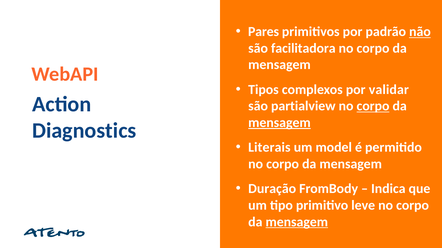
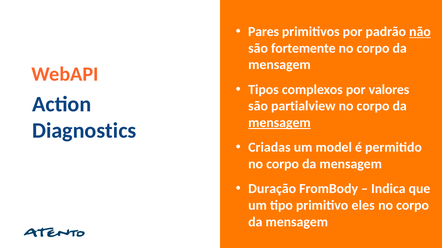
facilitadora: facilitadora -> fortemente (303, 48)
validar: validar -> valores (389, 90)
corpo underline: present -> none (373, 106)
Literais: Literais -> Criadas (269, 148)
leve: leve -> eles (363, 206)
mensagem underline: present -> none (297, 222)
